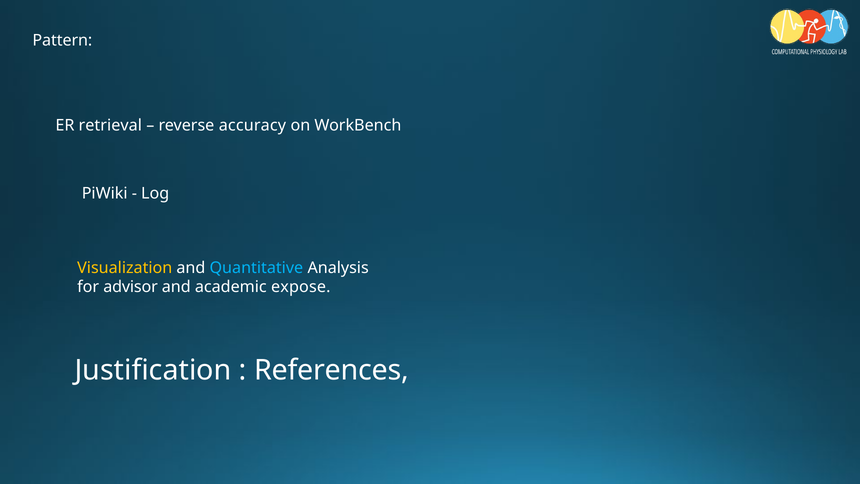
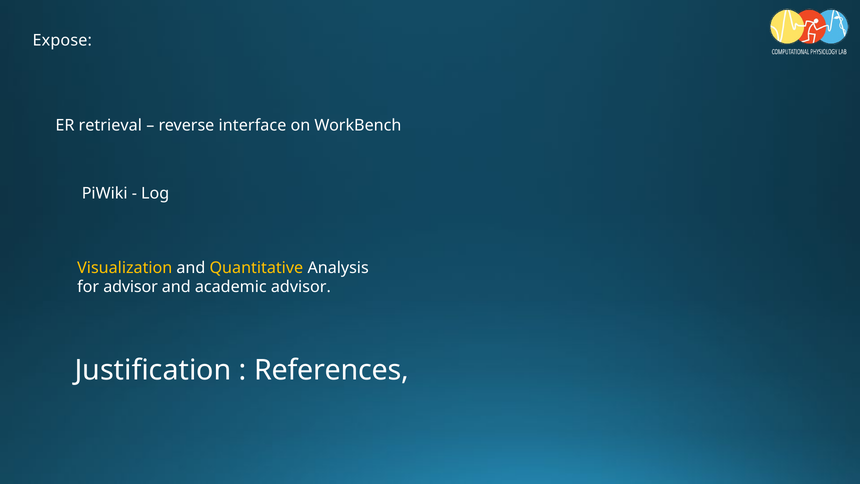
Pattern: Pattern -> Expose (62, 40)
accuracy: accuracy -> interface (252, 125)
Quantitative colour: light blue -> yellow (256, 268)
academic expose: expose -> advisor (301, 287)
